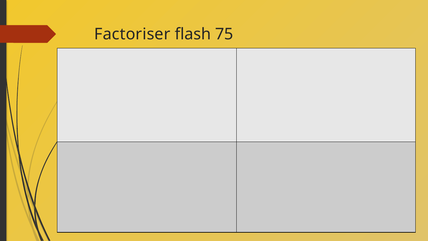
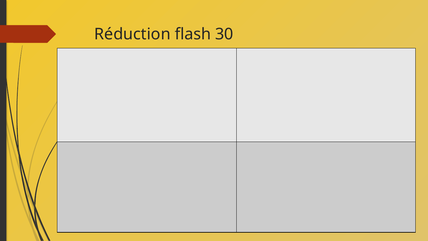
Factoriser: Factoriser -> Réduction (132, 34)
75: 75 -> 30 (224, 34)
